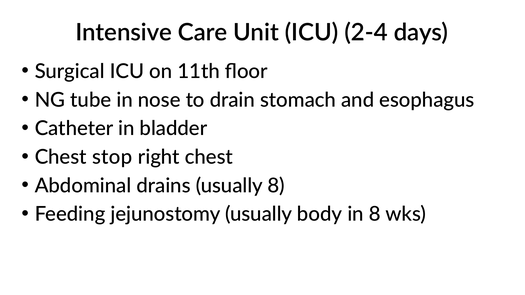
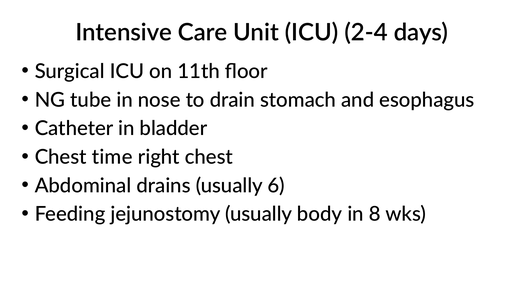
stop: stop -> time (112, 157)
usually 8: 8 -> 6 (276, 186)
